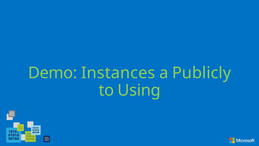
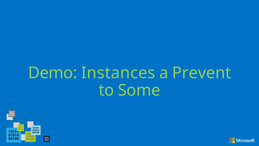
Publicly: Publicly -> Prevent (202, 73)
Using: Using -> Some (139, 90)
